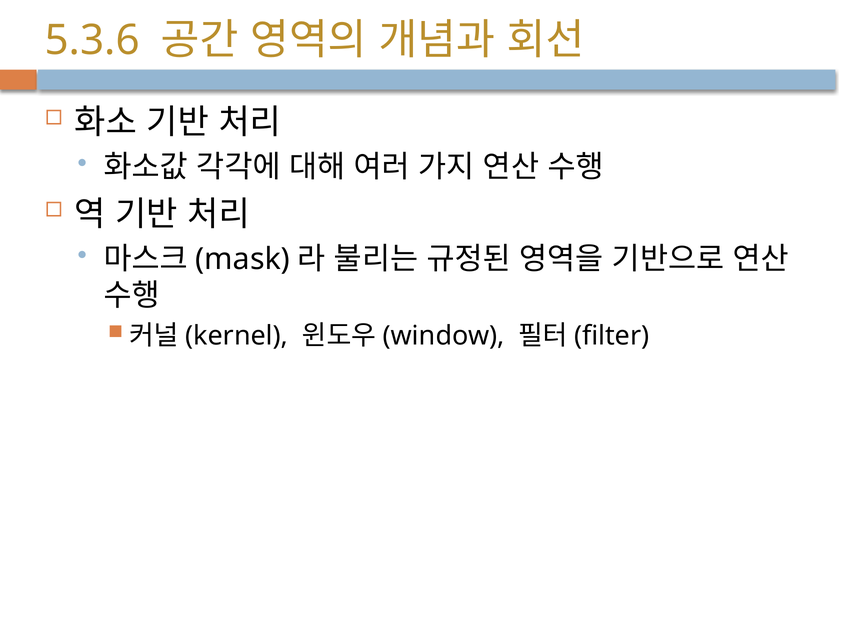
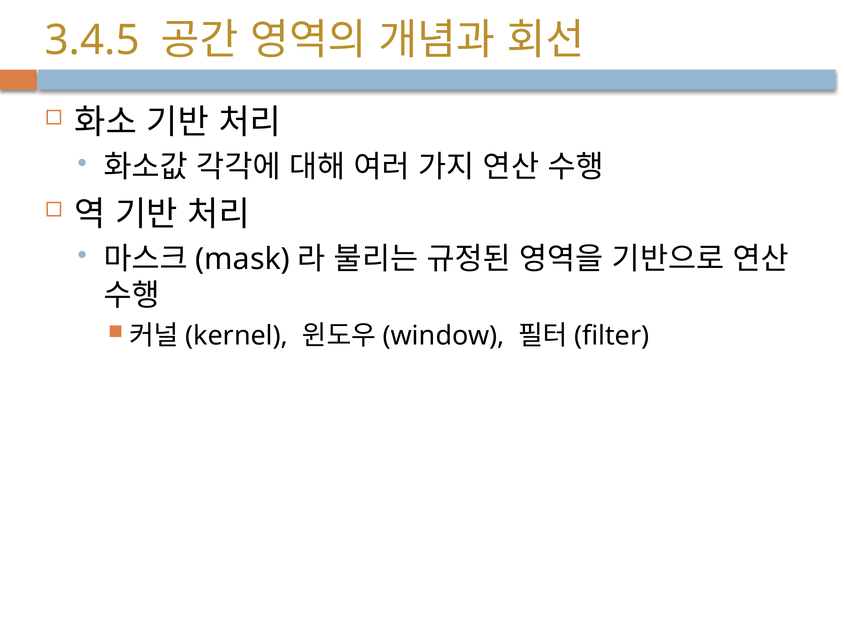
5.3.6: 5.3.6 -> 3.4.5 (92, 40)
